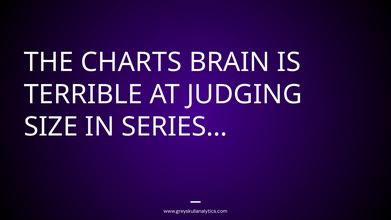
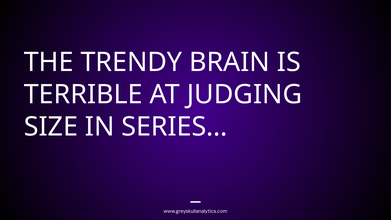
CHARTS: CHARTS -> TRENDY (131, 62)
